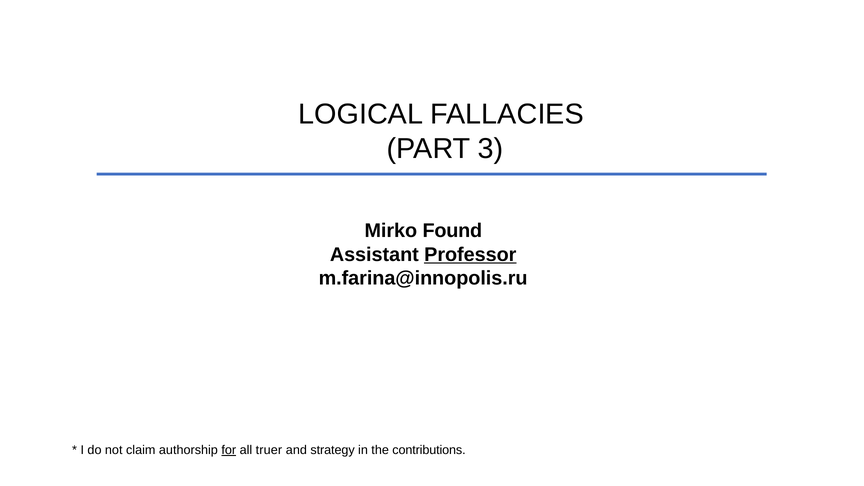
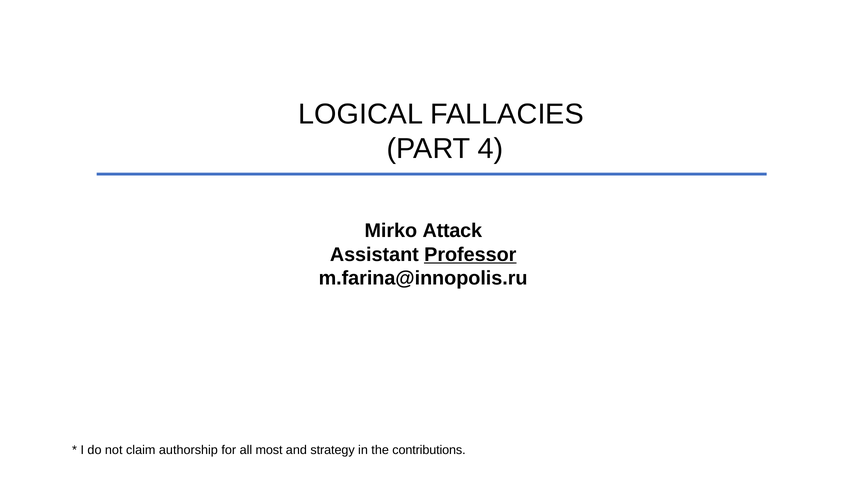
3: 3 -> 4 (491, 149)
Found: Found -> Attack (452, 231)
for underline: present -> none (229, 450)
truer: truer -> most (269, 450)
